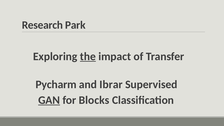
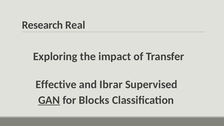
Park: Park -> Real (75, 25)
the underline: present -> none (88, 56)
Pycharm: Pycharm -> Effective (56, 84)
